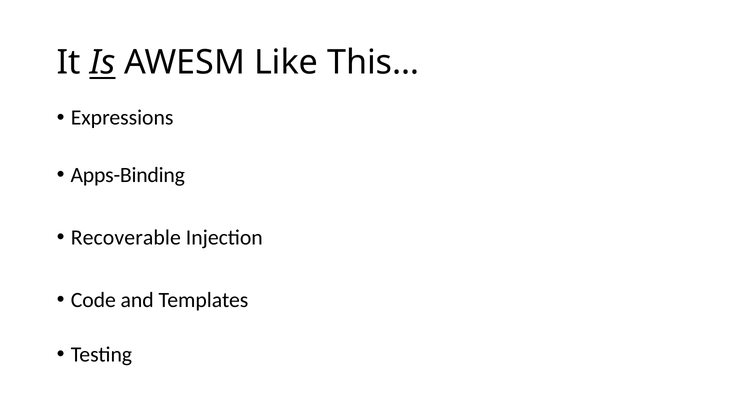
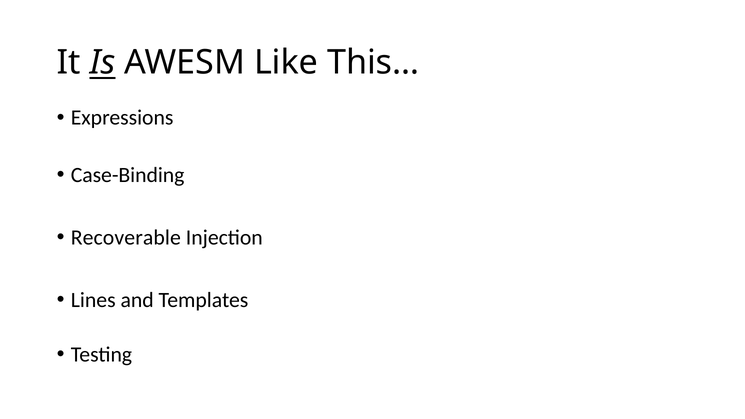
Apps-Binding: Apps-Binding -> Case-Binding (128, 175)
Code: Code -> Lines (93, 300)
